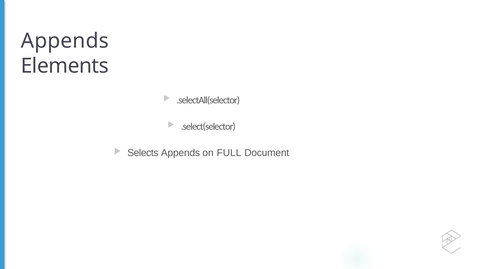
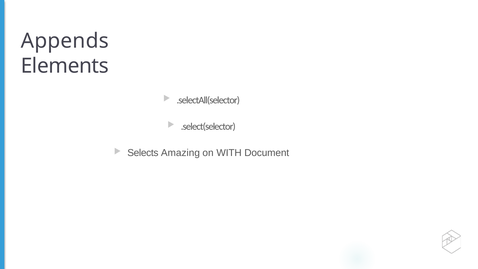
Selects Appends: Appends -> Amazing (180, 153)
FULL: FULL -> WITH (229, 153)
